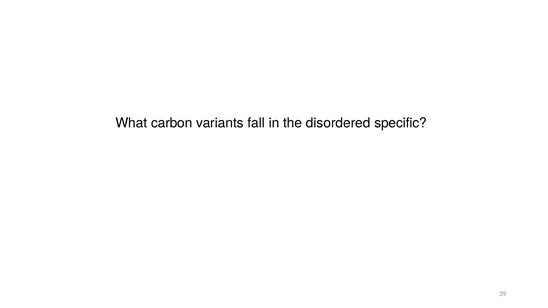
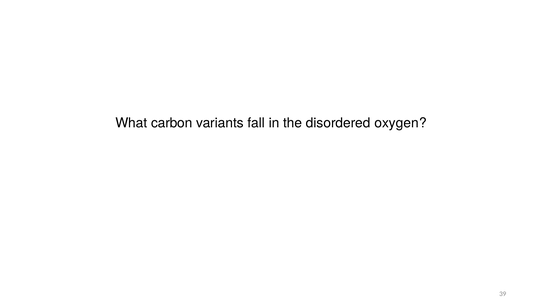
specific: specific -> oxygen (400, 123)
